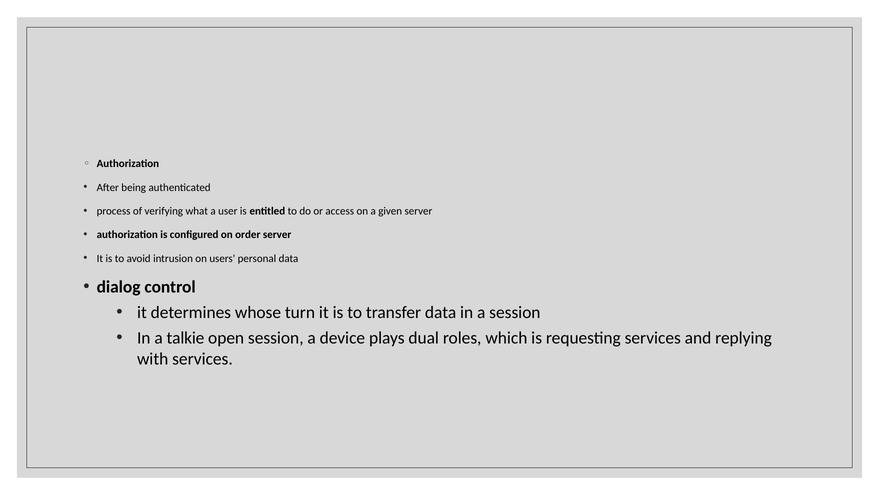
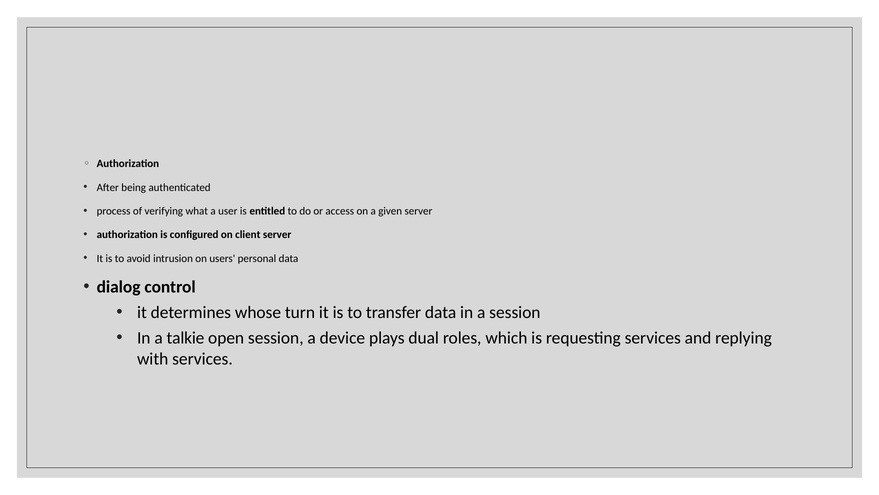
order: order -> client (248, 235)
